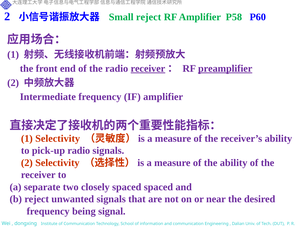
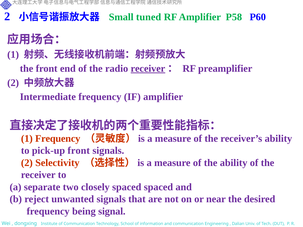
Small reject: reject -> tuned (149, 17)
preamplifier underline: present -> none (225, 69)
1 Selectivity: Selectivity -> Frequency (58, 139)
pick-up radio: radio -> front (79, 151)
